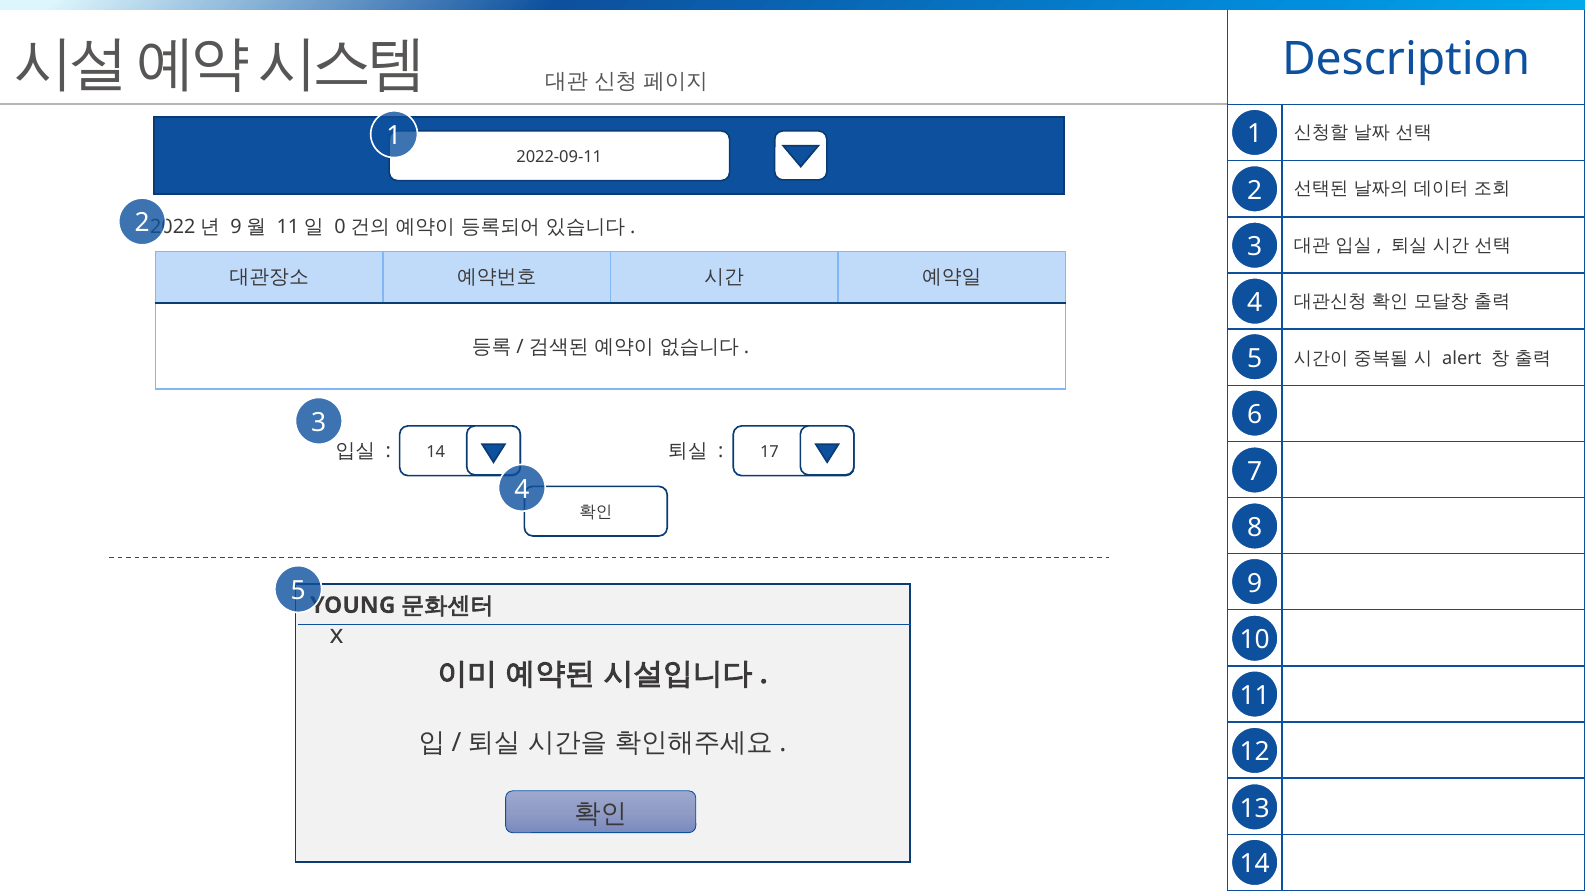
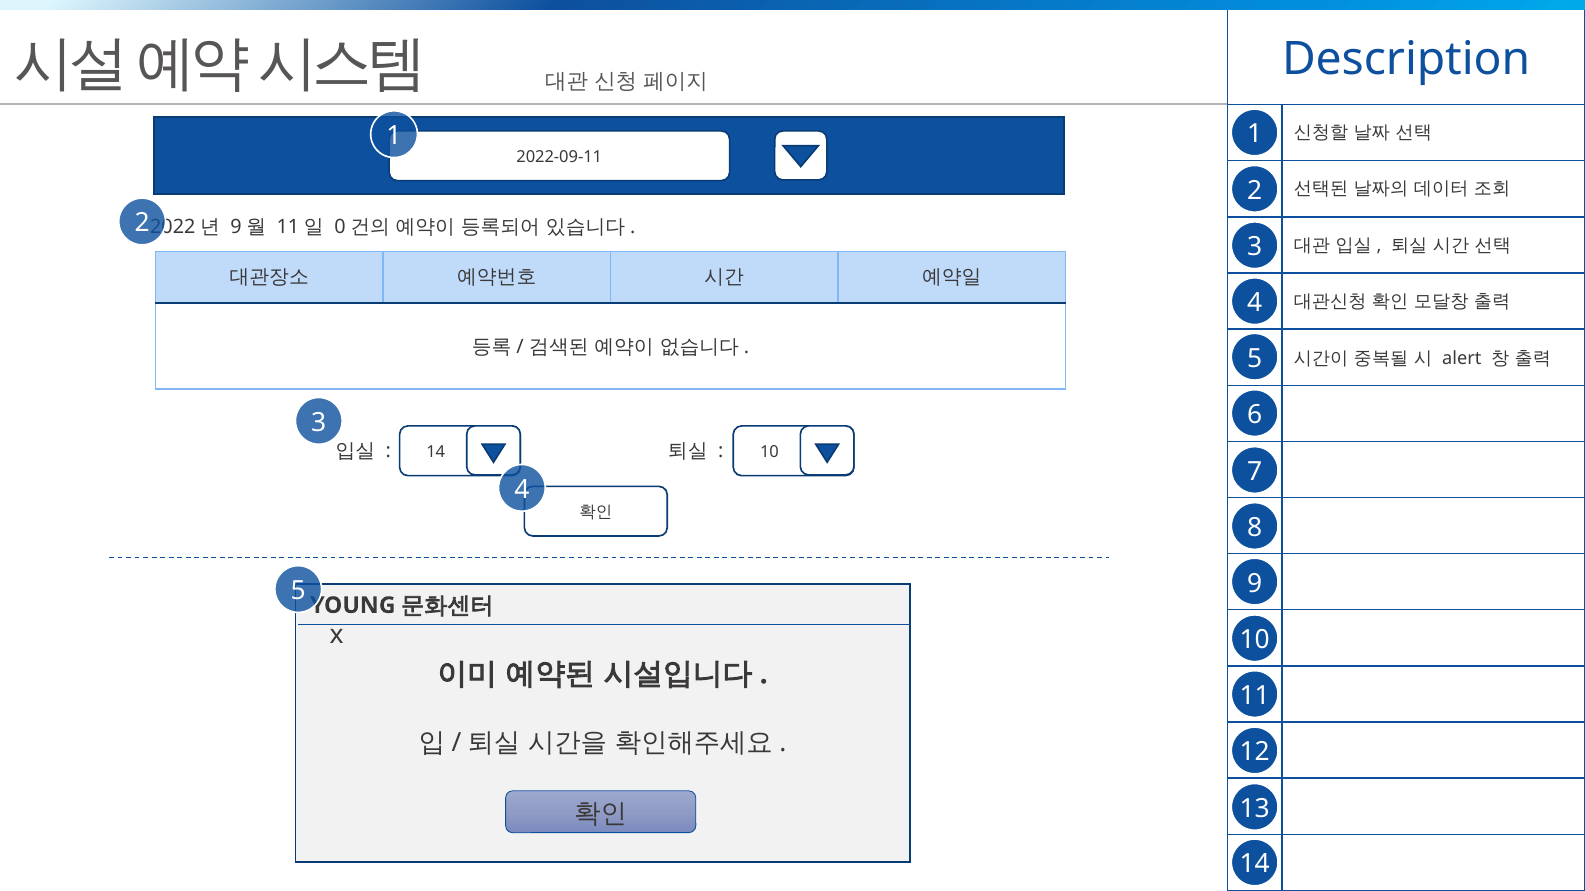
17: 17 -> 10 (769, 452)
